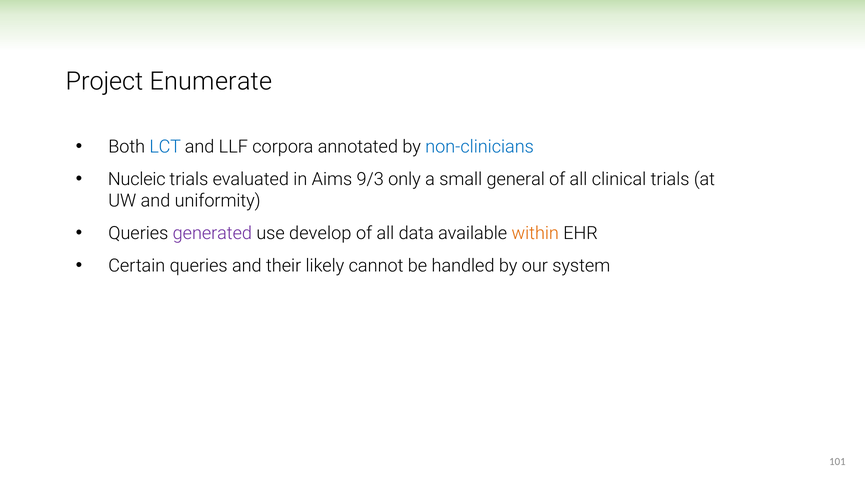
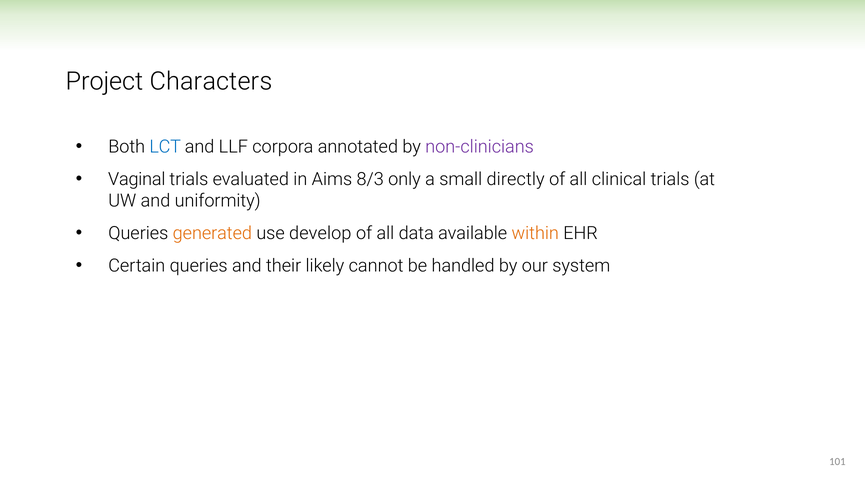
Enumerate: Enumerate -> Characters (211, 81)
non-clinicians colour: blue -> purple (480, 147)
Nucleic: Nucleic -> Vaginal (137, 179)
9/3: 9/3 -> 8/3 (370, 179)
general: general -> directly (516, 179)
generated colour: purple -> orange (212, 233)
